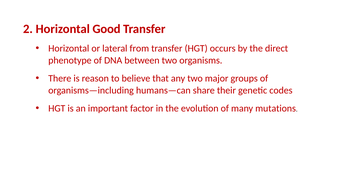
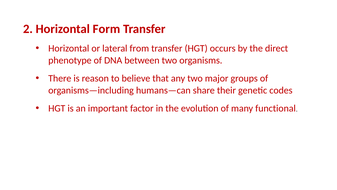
Good: Good -> Form (106, 29)
mutations: mutations -> functional (276, 108)
